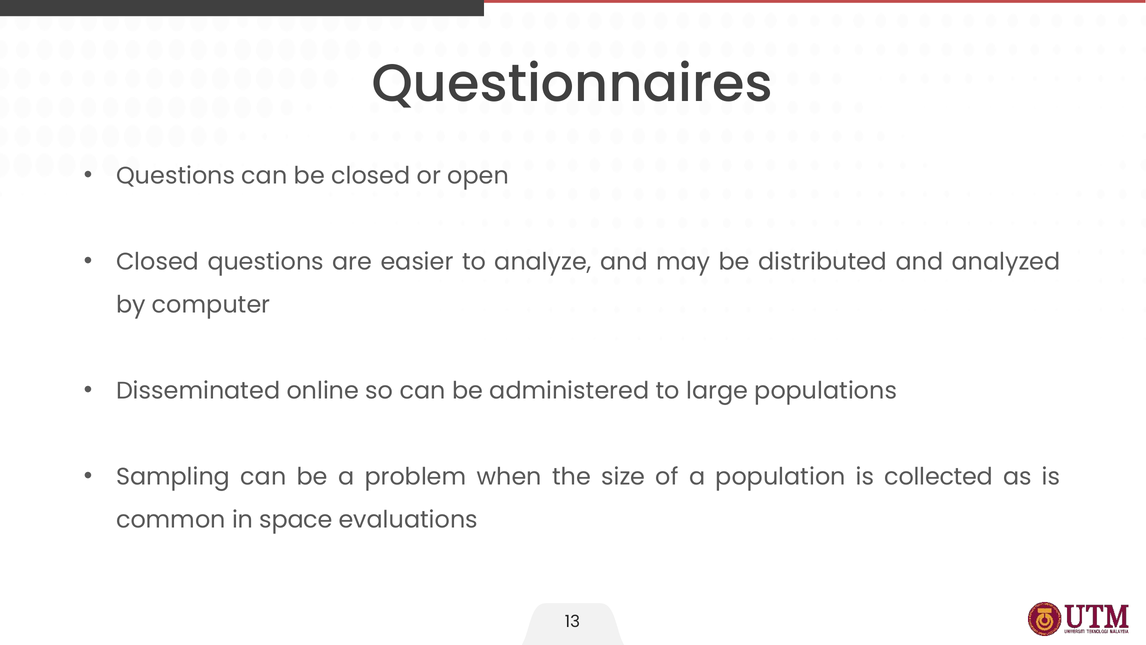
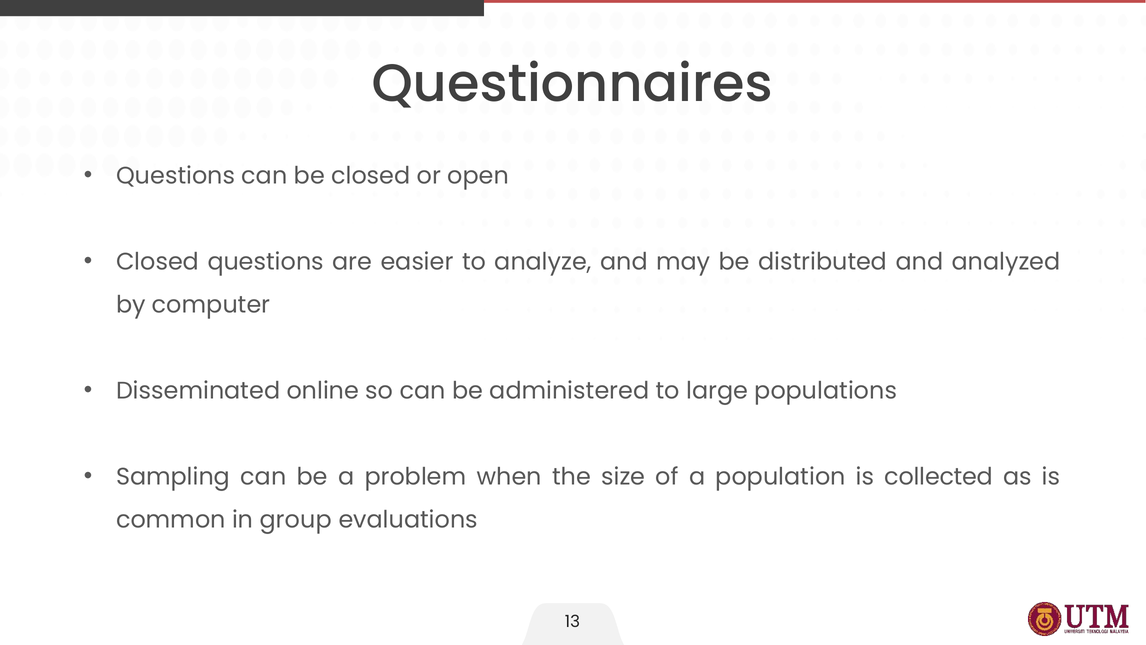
space: space -> group (296, 520)
